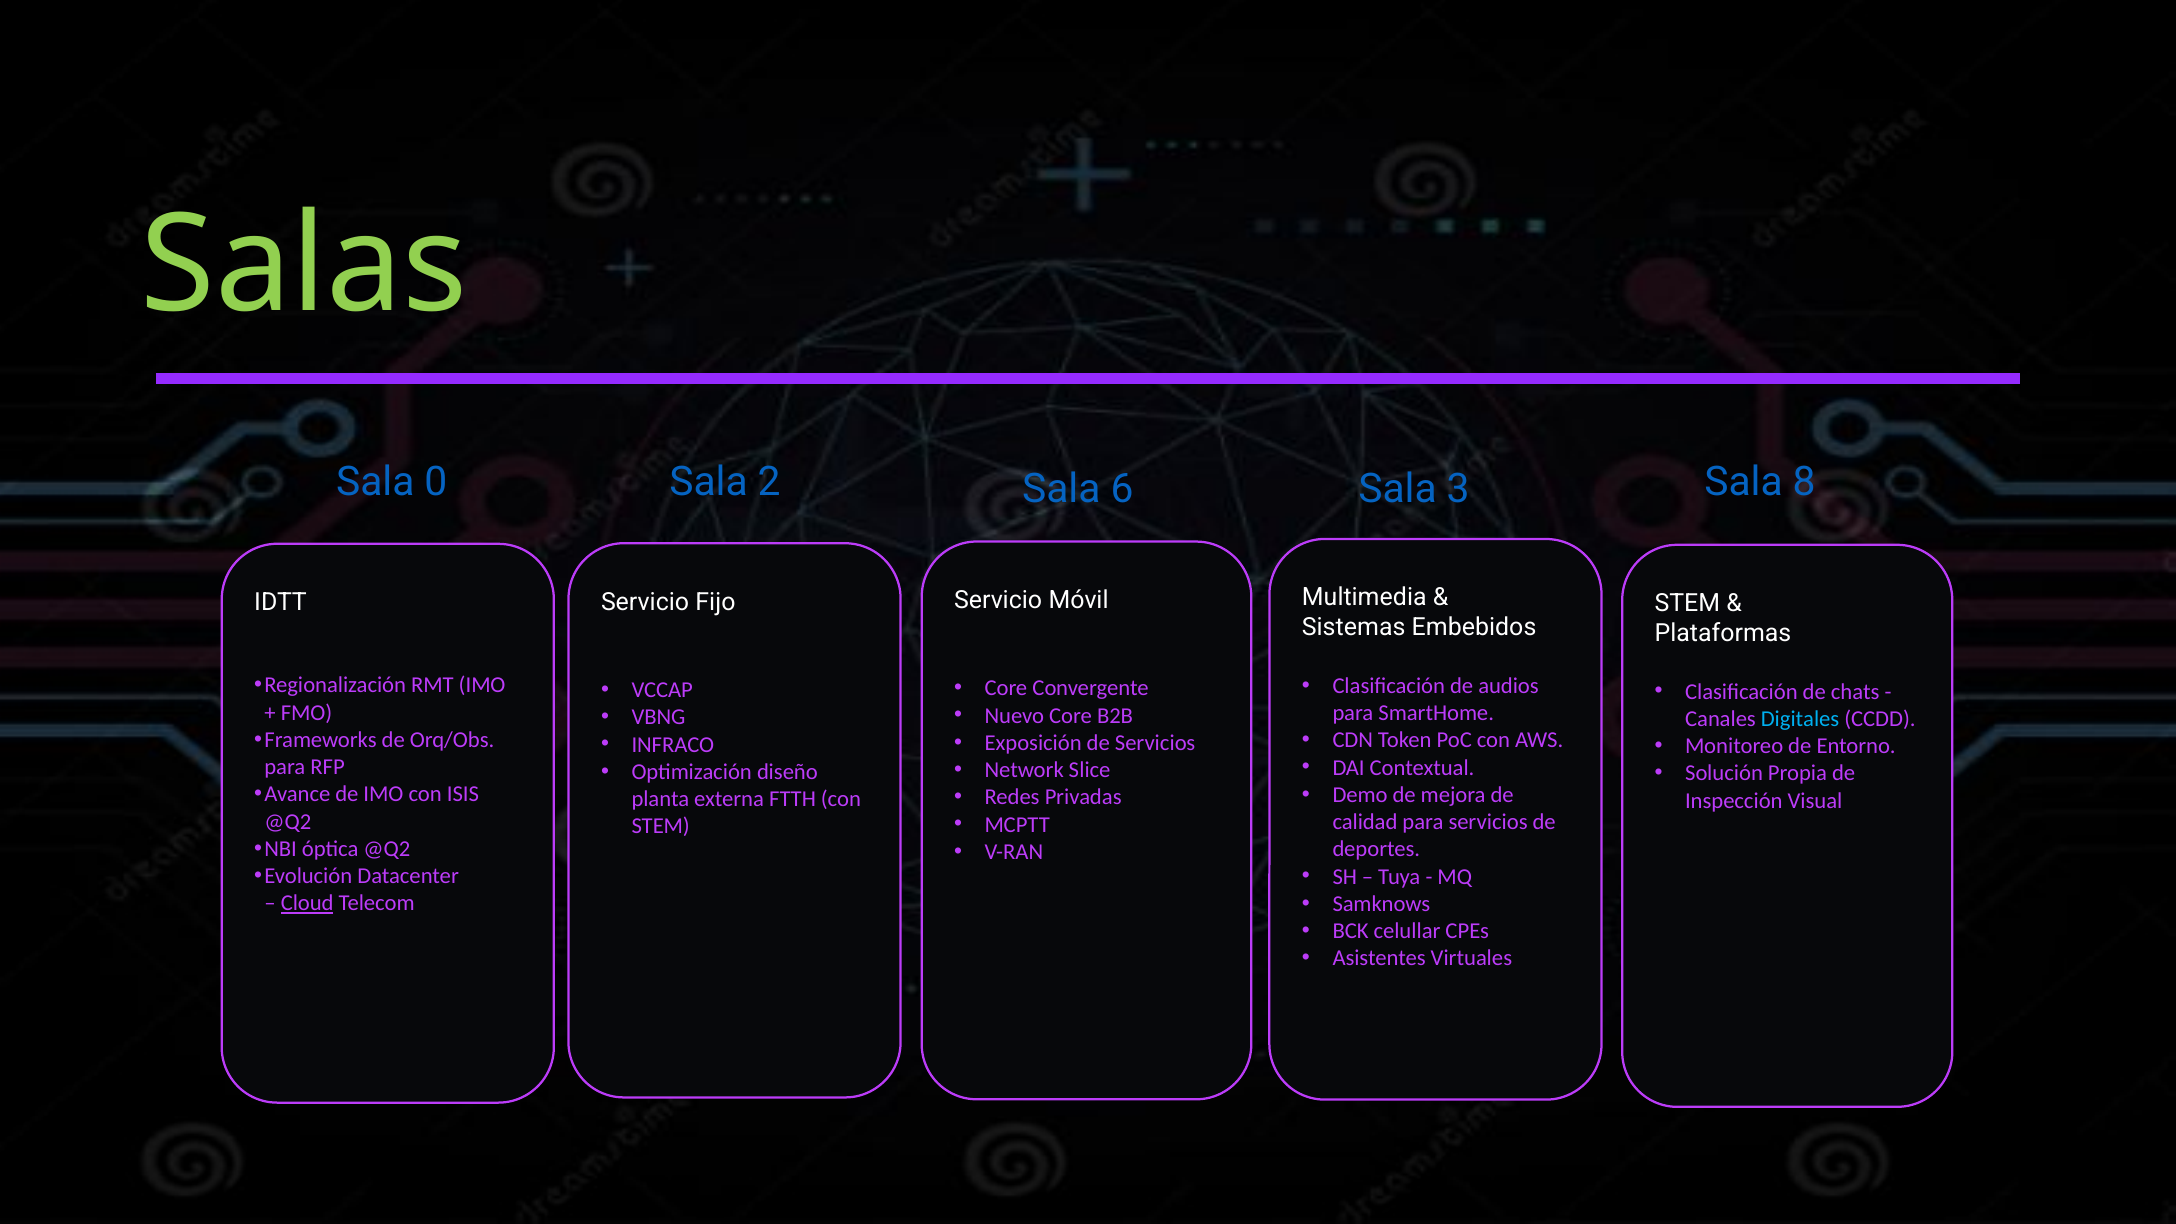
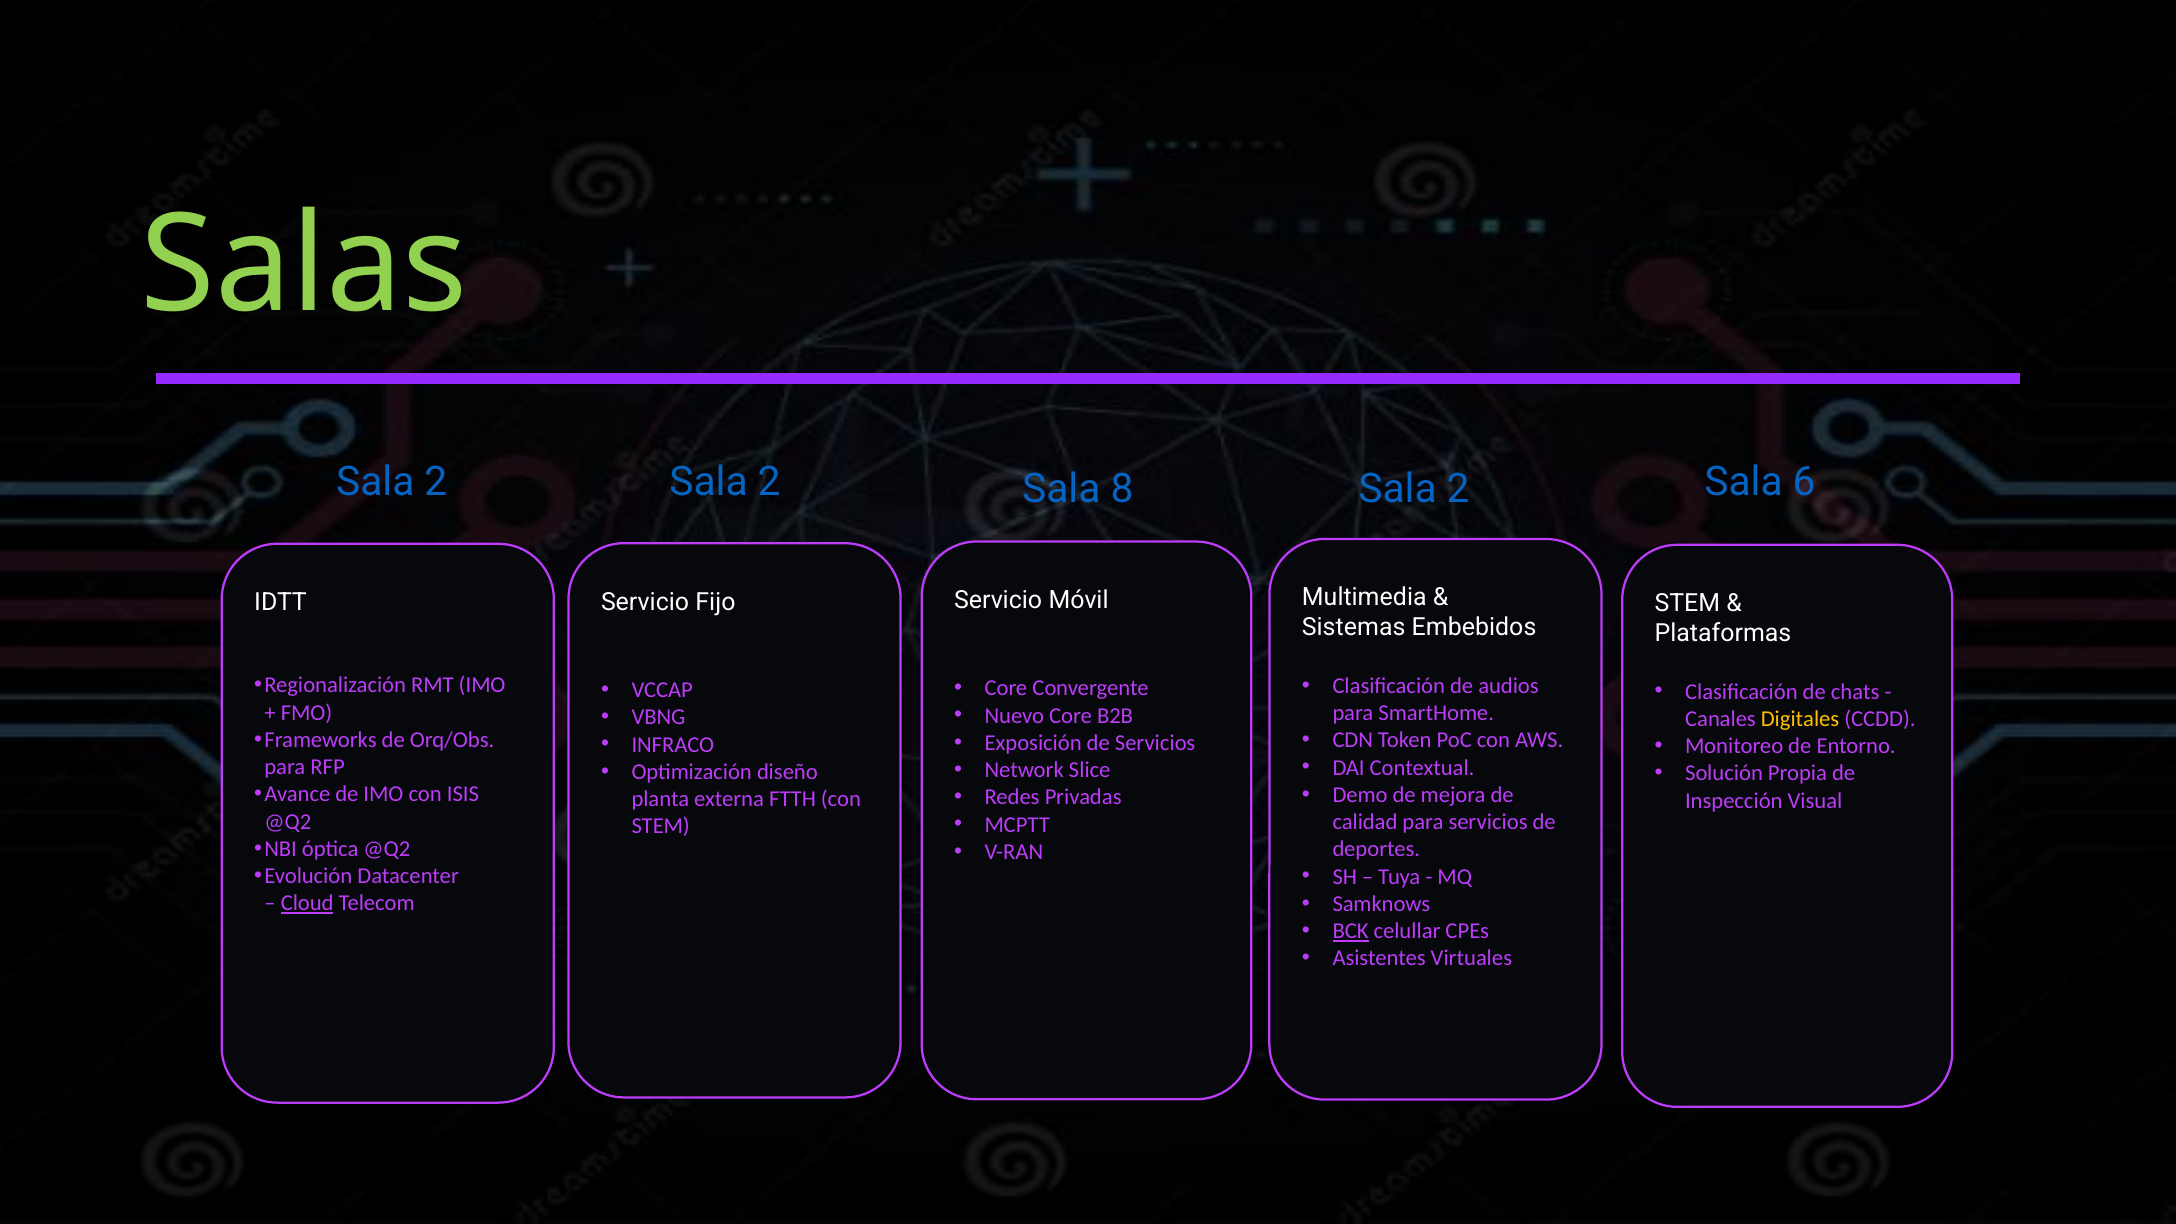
0: 0 -> 2 (436, 482)
6: 6 -> 8 (1122, 489)
8: 8 -> 6 (1804, 482)
3: 3 -> 2 (1458, 489)
Digitales colour: light blue -> yellow (1800, 719)
BCK underline: none -> present (1351, 931)
